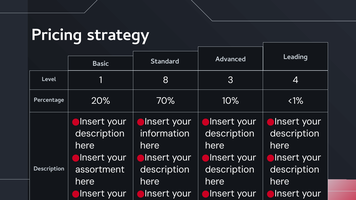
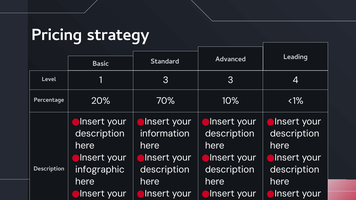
1 8: 8 -> 3 (166, 80)
assortment: assortment -> infographic (100, 170)
